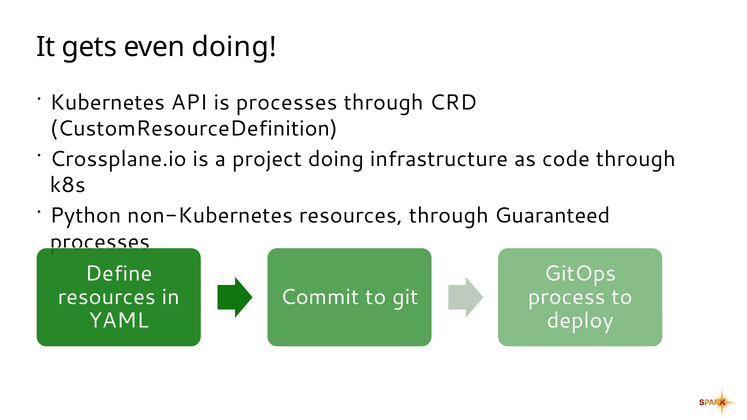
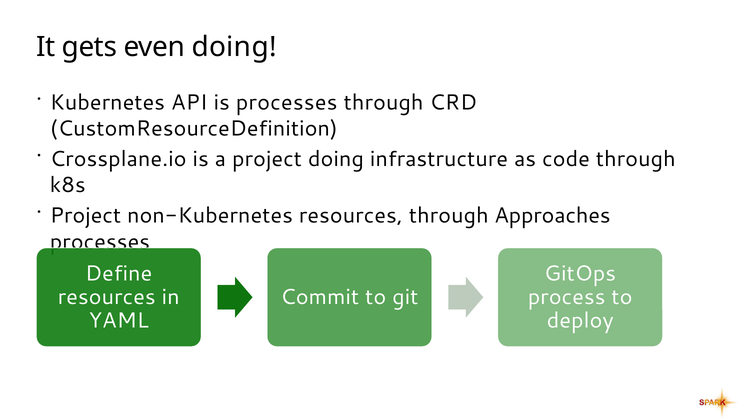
Python: Python -> Project (85, 216)
Guaranteed: Guaranteed -> Approaches (552, 216)
